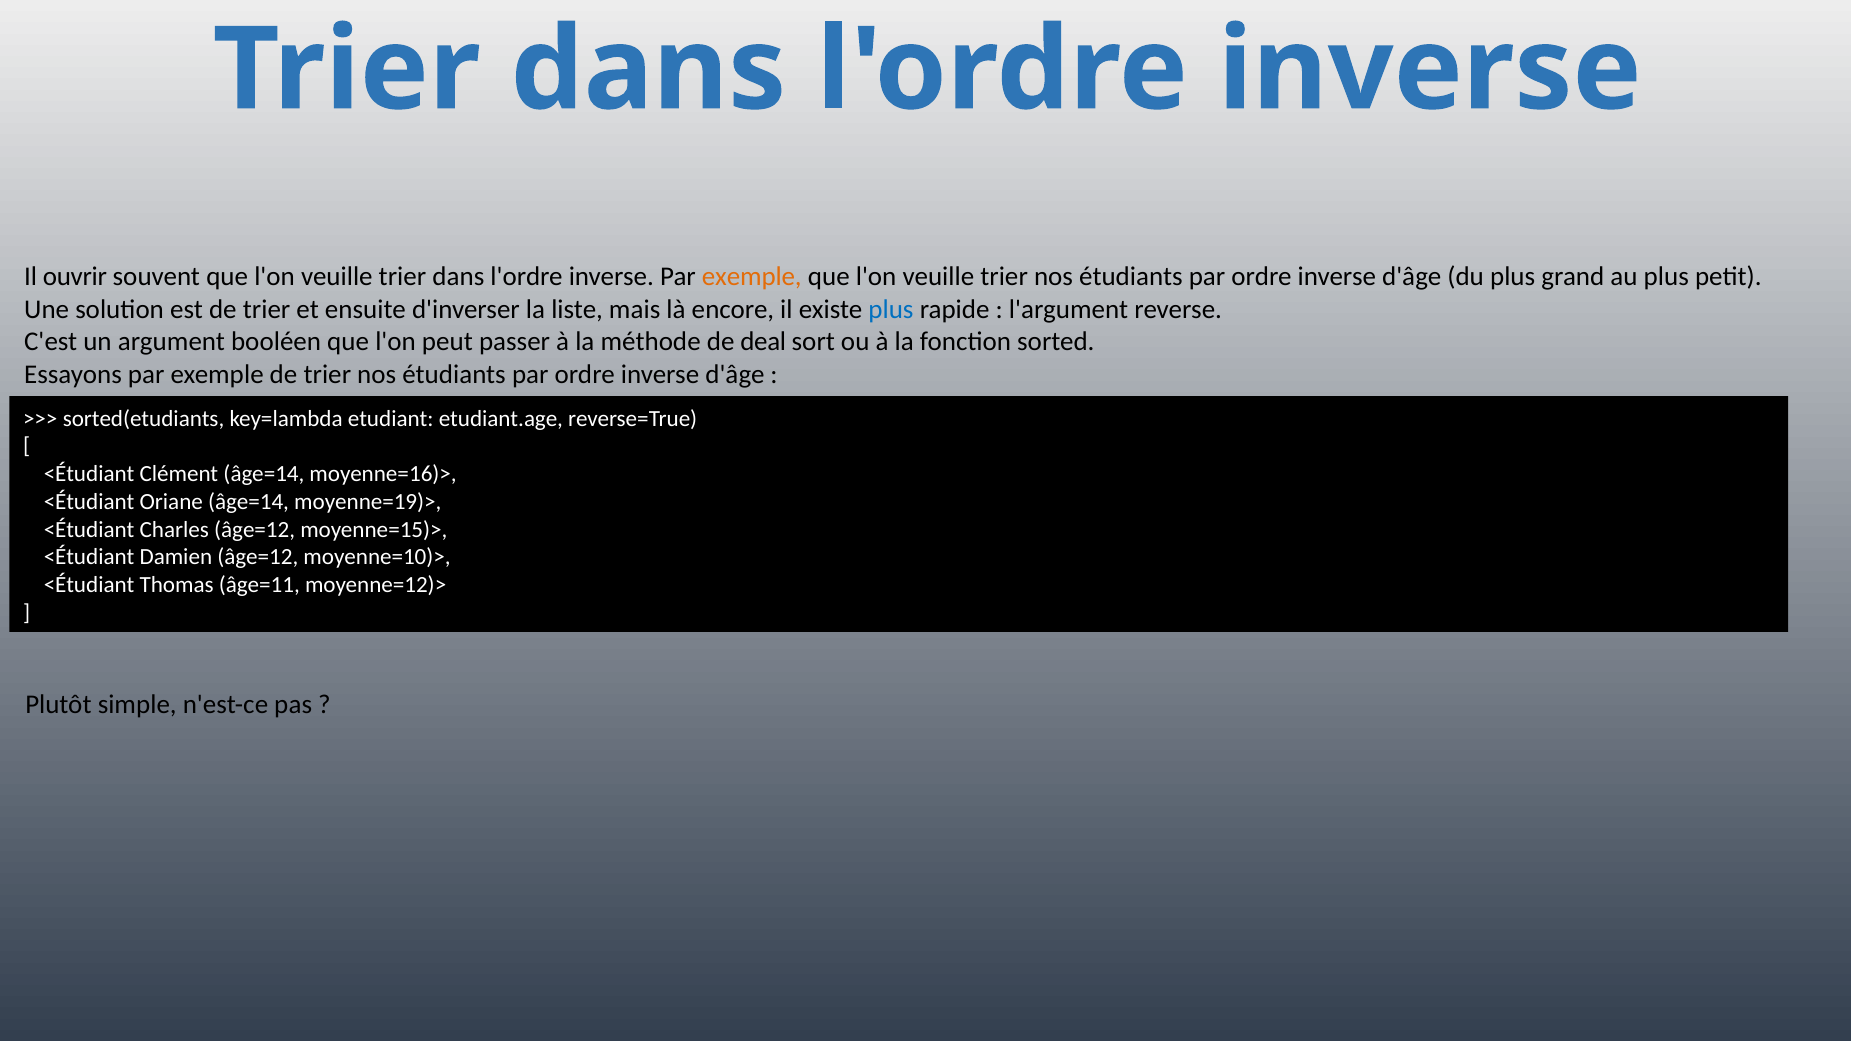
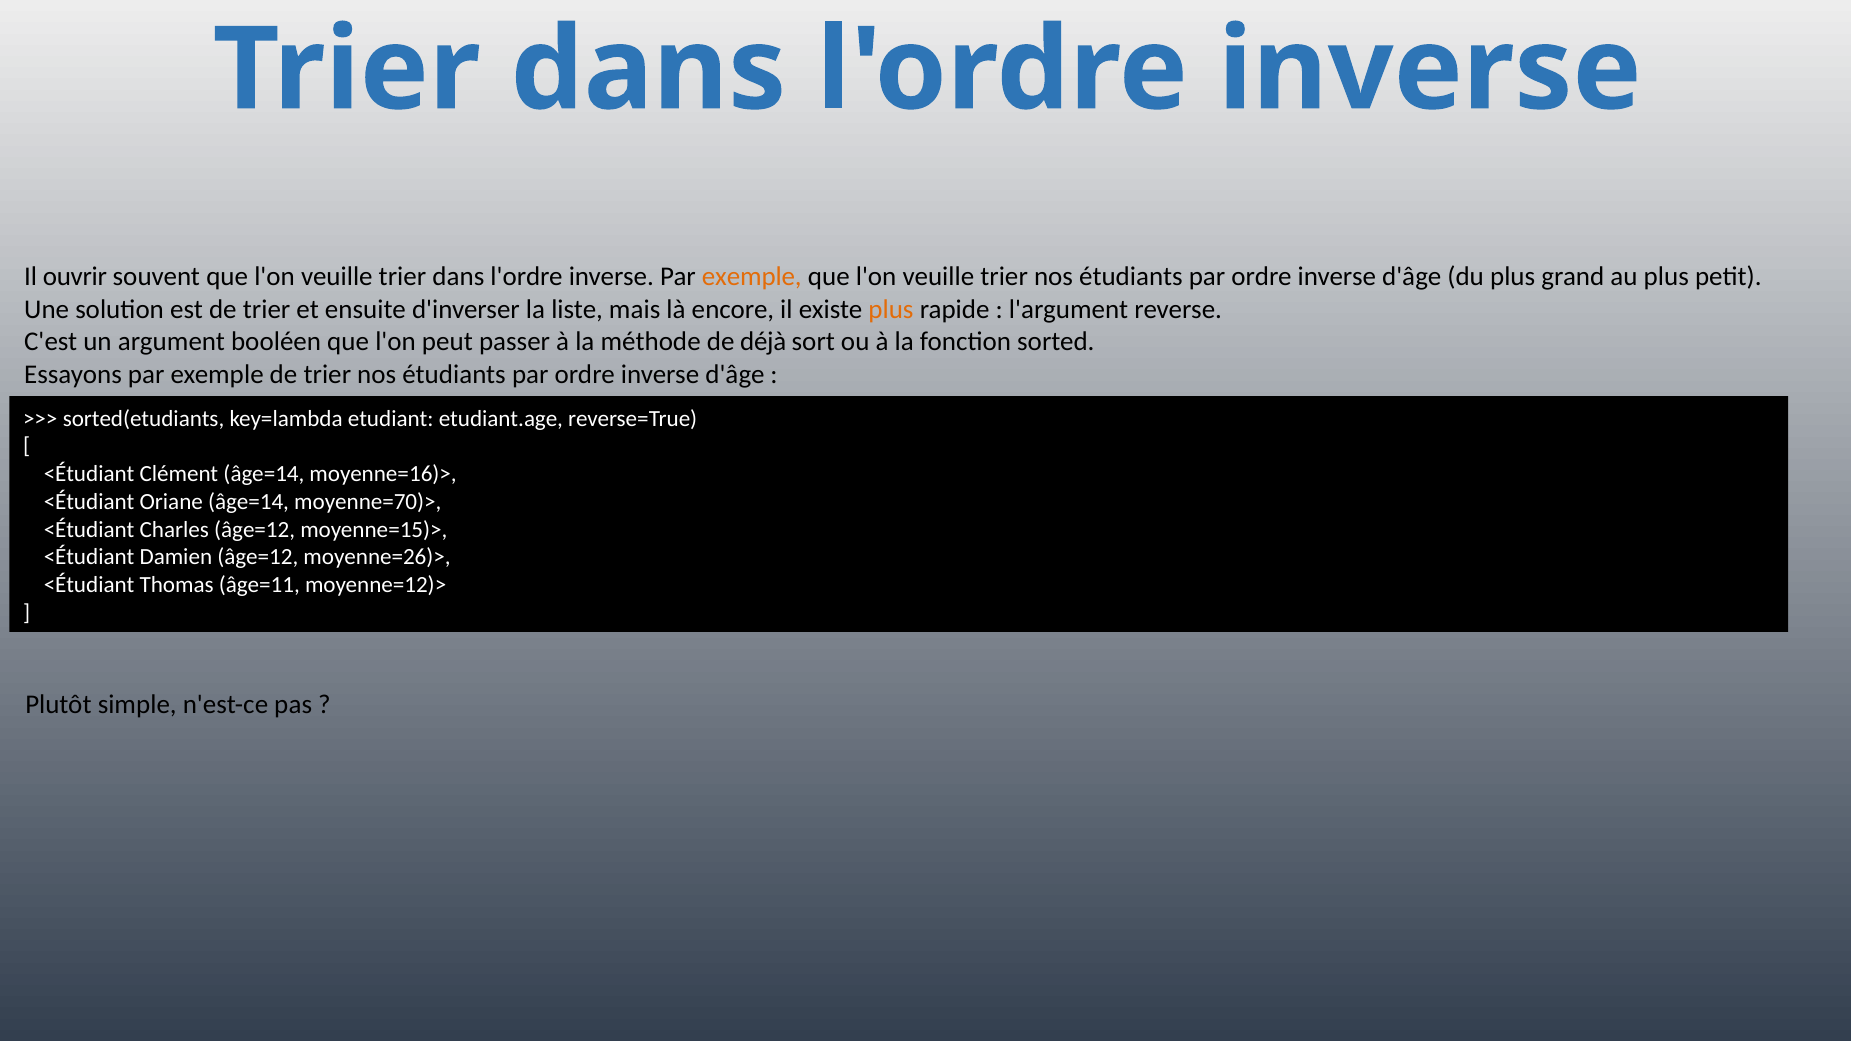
plus colour: blue -> orange (891, 309)
deal: deal -> déjà (763, 342)
moyenne=19)>: moyenne=19)> -> moyenne=70)> (368, 502)
moyenne=10)>: moyenne=10)> -> moyenne=26)> (377, 557)
